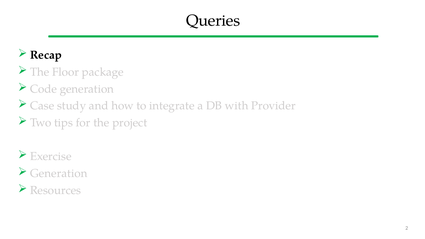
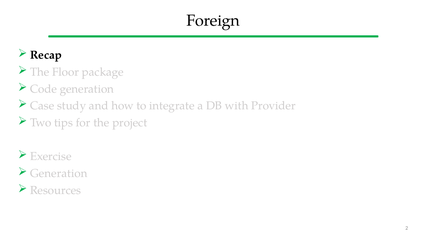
Queries: Queries -> Foreign (213, 21)
